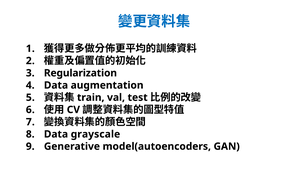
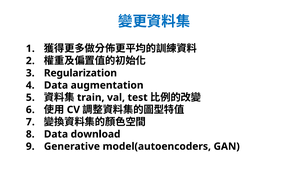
grayscale: grayscale -> download (96, 134)
